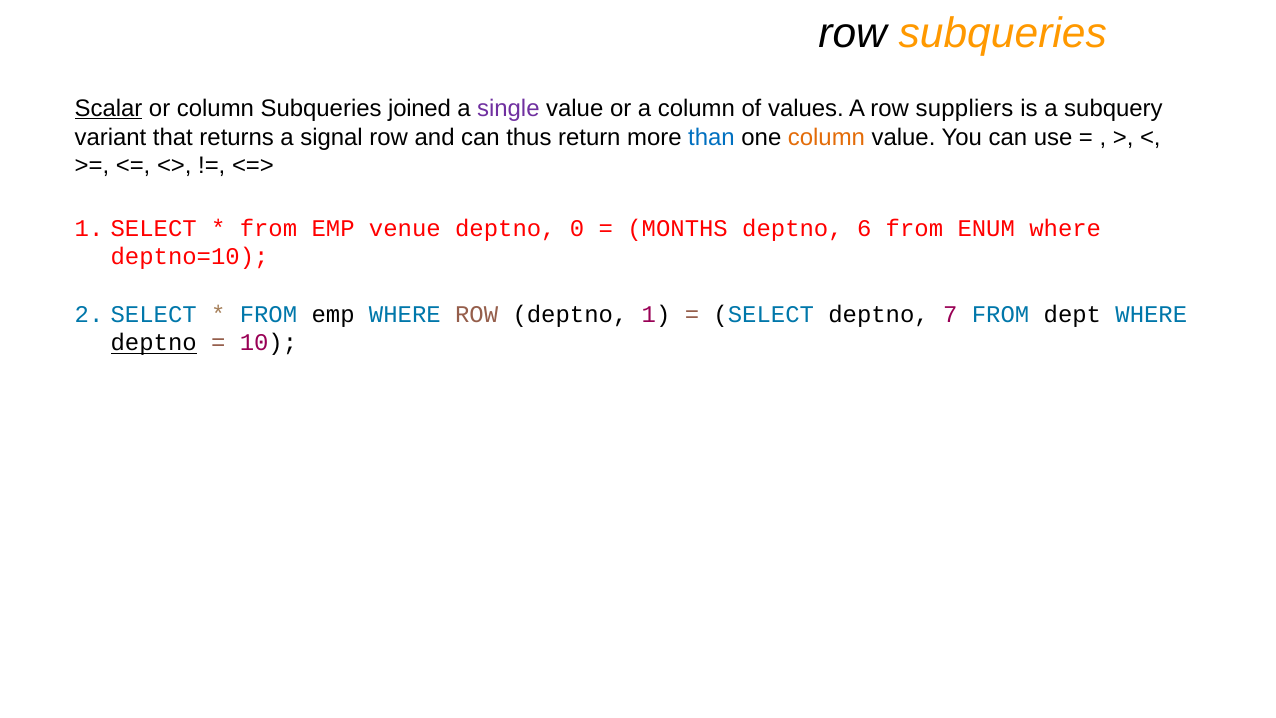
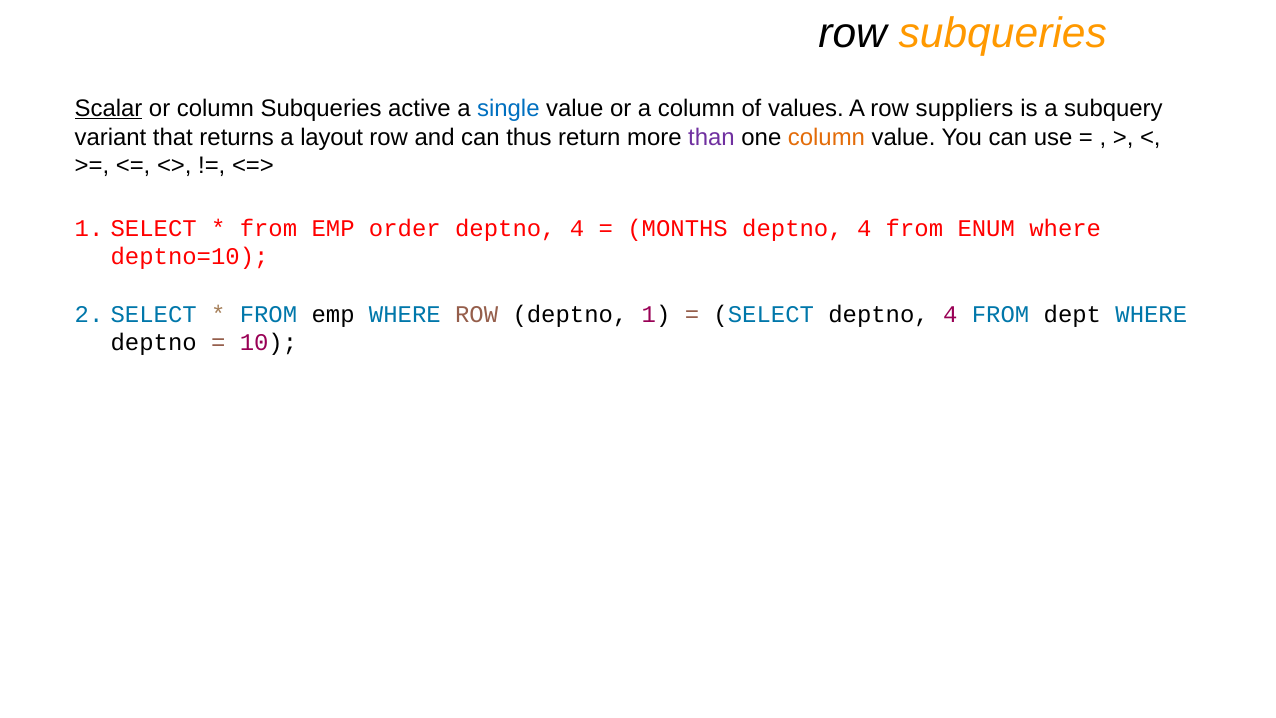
joined: joined -> active (419, 108)
single colour: purple -> blue (508, 108)
signal: signal -> layout (332, 137)
than colour: blue -> purple (712, 137)
venue: venue -> order (405, 228)
0: 0 -> 4 (577, 228)
6: 6 -> 4 (864, 228)
SELECT deptno 7: 7 -> 4 (950, 314)
deptno underline: present -> none (154, 343)
